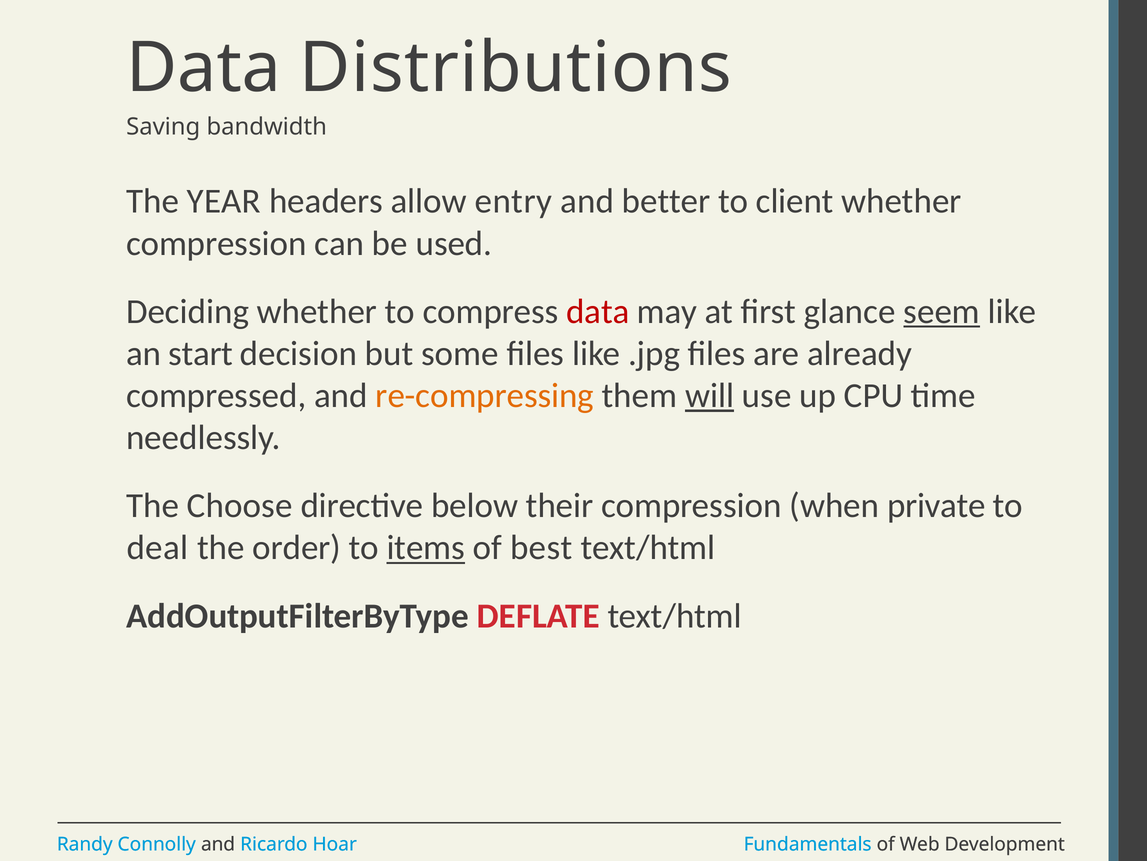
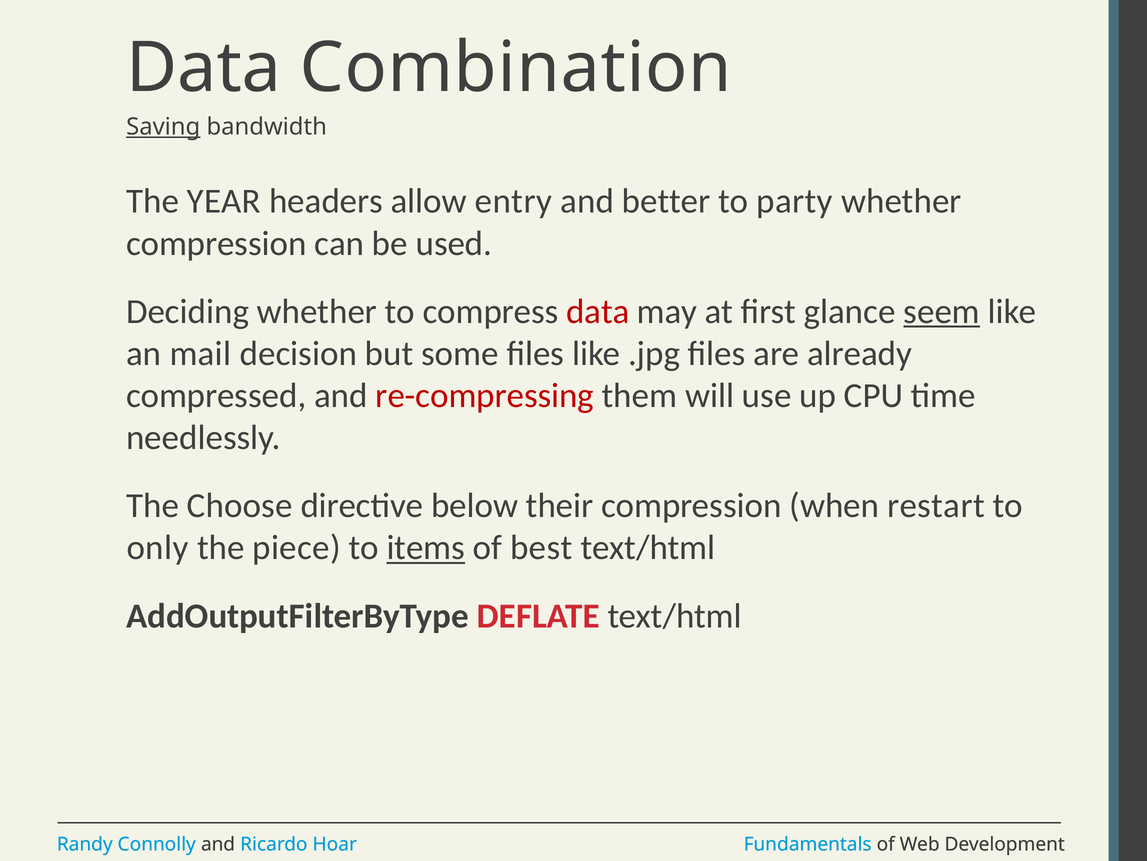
Distributions: Distributions -> Combination (516, 68)
Saving underline: none -> present (163, 127)
client: client -> party (795, 201)
start: start -> mail (200, 353)
re-compressing colour: orange -> red (485, 395)
will underline: present -> none (710, 395)
private: private -> restart (936, 505)
deal: deal -> only (158, 547)
order: order -> piece (297, 547)
